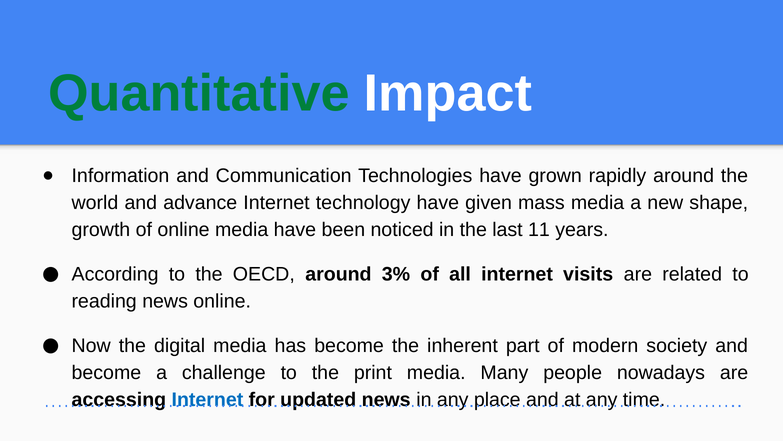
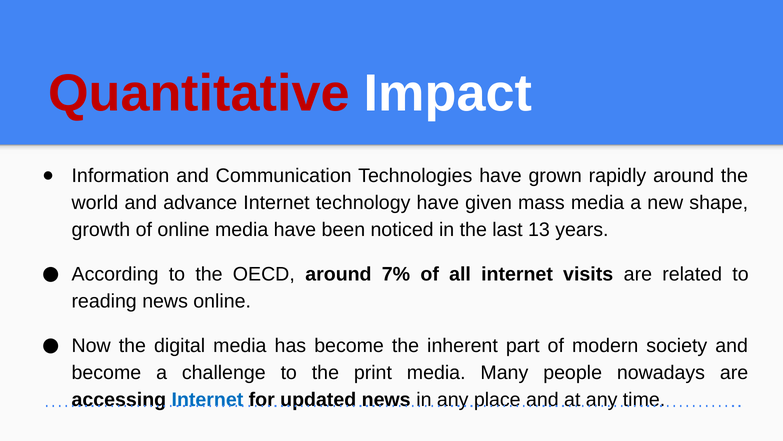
Quantitative colour: green -> red (199, 93)
11: 11 -> 13 (539, 230)
3%: 3% -> 7% (396, 274)
